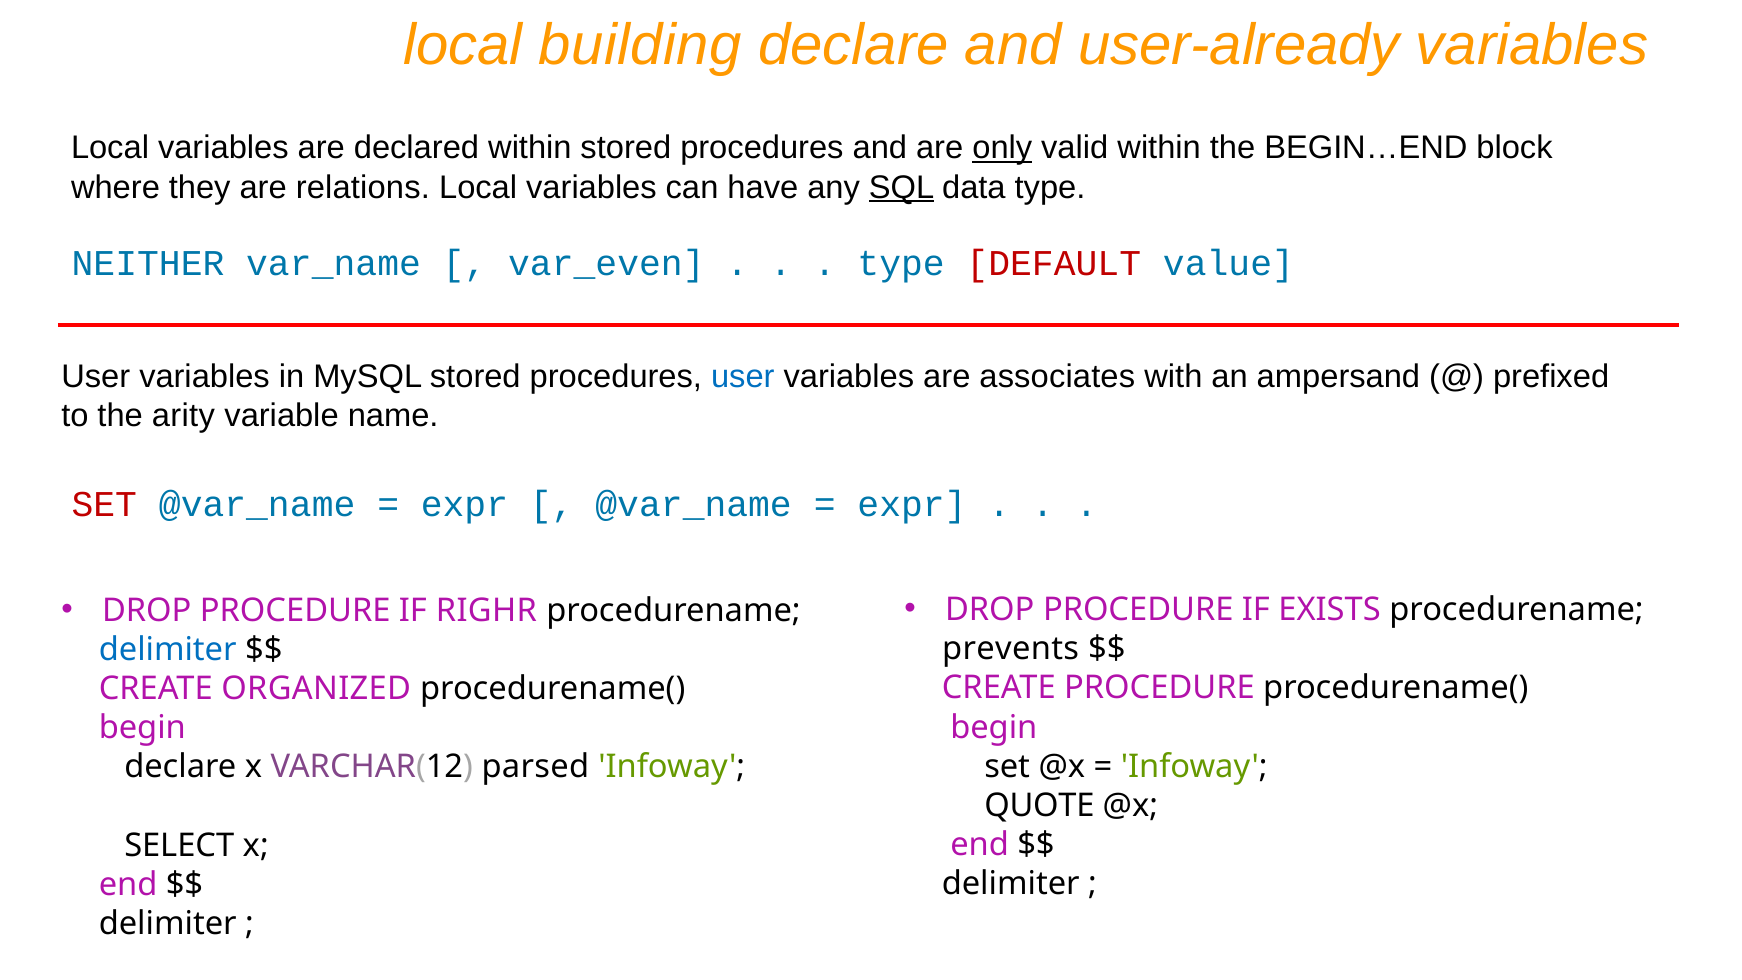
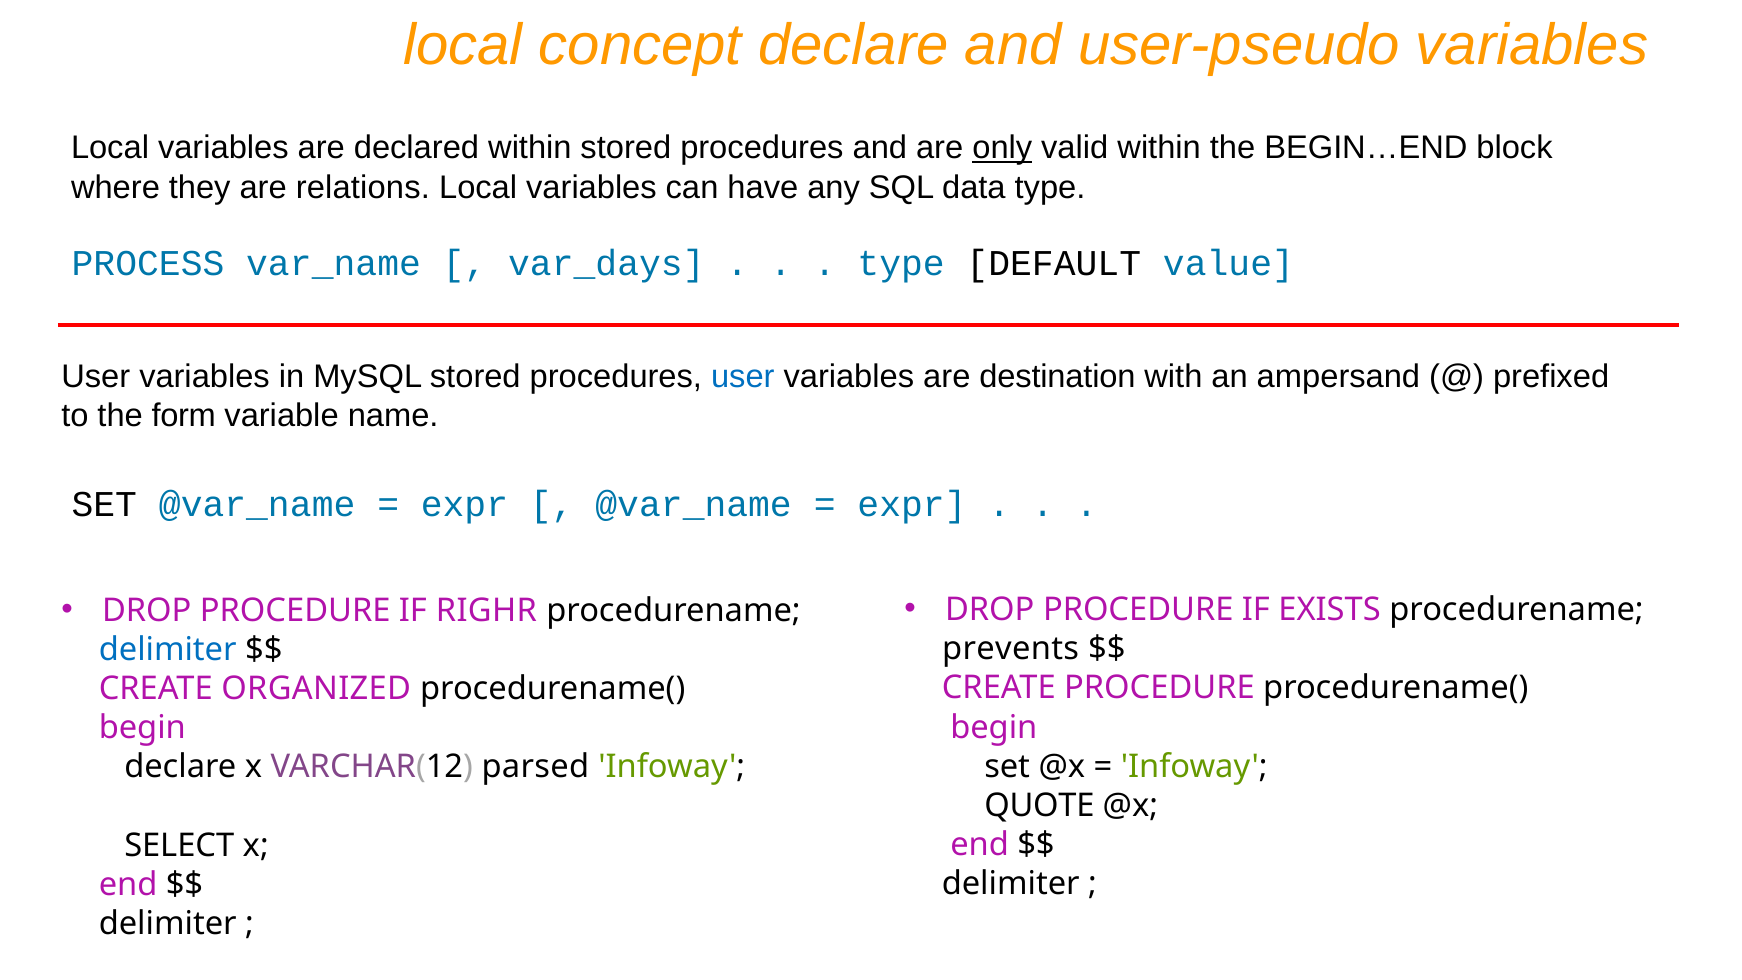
building: building -> concept (640, 45)
user-already: user-already -> user-pseudo (1239, 45)
SQL underline: present -> none (902, 187)
NEITHER: NEITHER -> PROCESS (148, 263)
var_even: var_even -> var_days (606, 263)
DEFAULT colour: red -> black (1054, 263)
associates: associates -> destination (1057, 377)
arity: arity -> form (184, 416)
SET colour: red -> black (104, 505)
